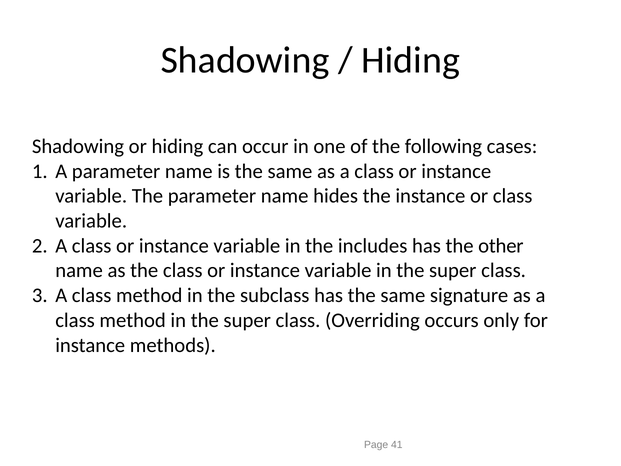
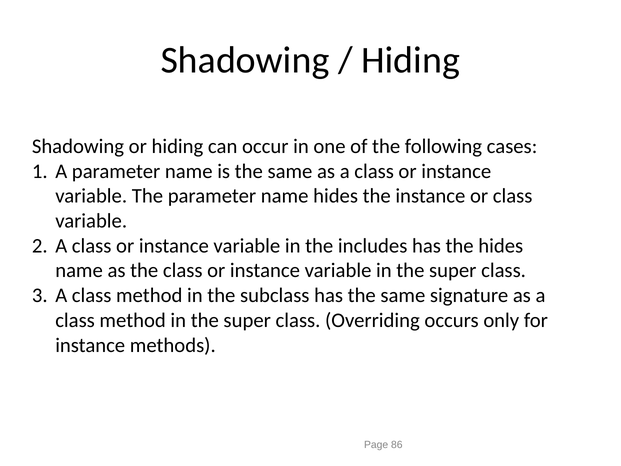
the other: other -> hides (501, 246)
41: 41 -> 86 (397, 445)
